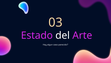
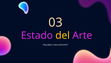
del colour: white -> yellow (63, 35)
